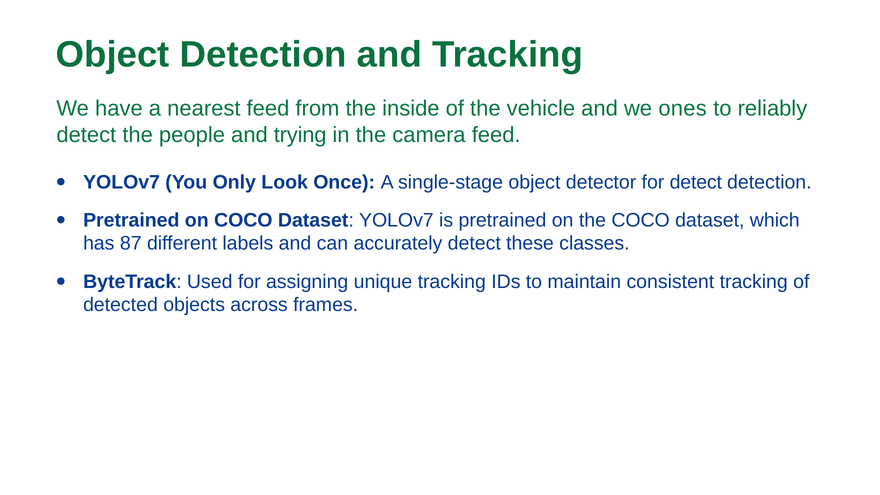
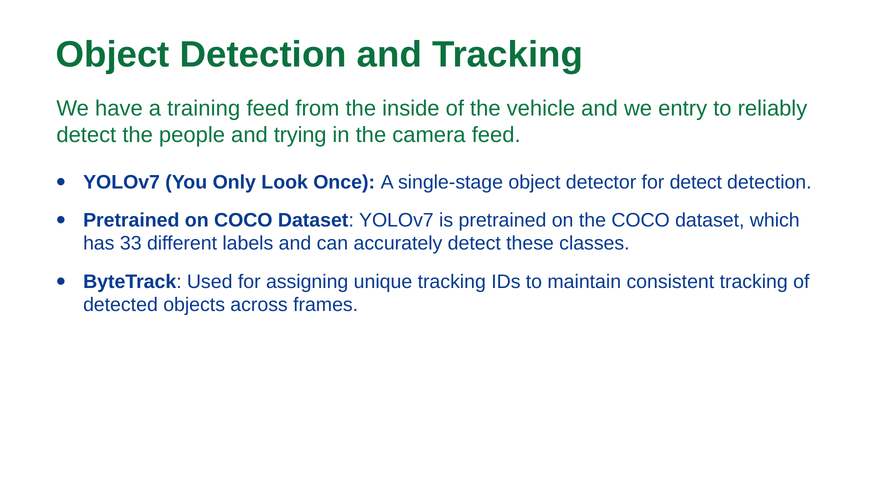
nearest: nearest -> training (204, 109)
ones: ones -> entry (683, 109)
87: 87 -> 33 (131, 244)
